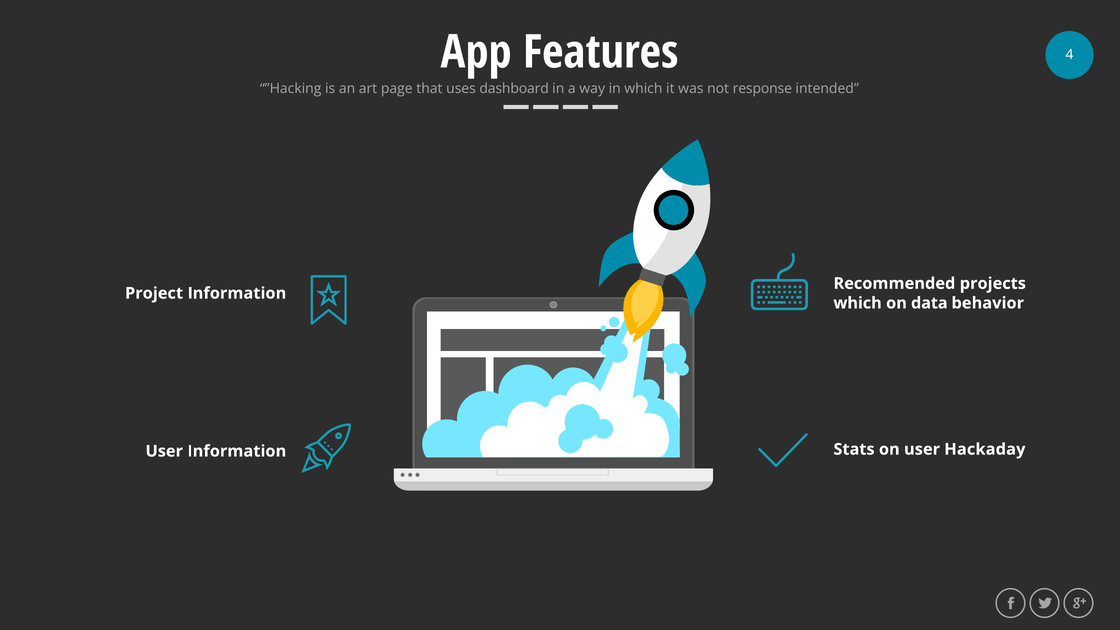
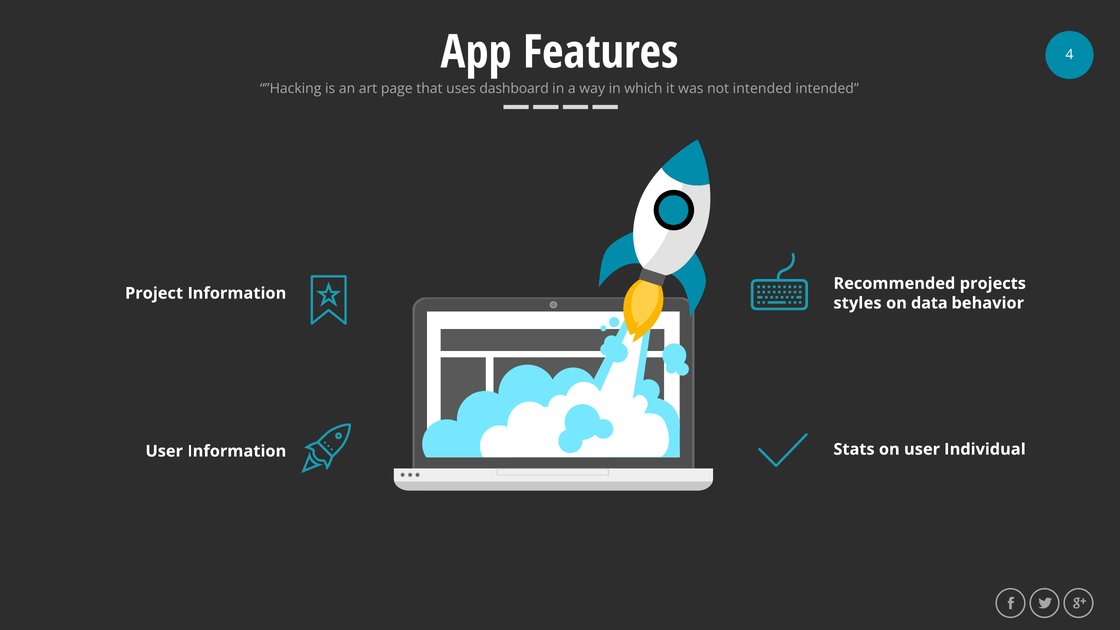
not response: response -> intended (762, 89)
which: which -> styles (857, 303)
Hackaday: Hackaday -> Individual (985, 449)
